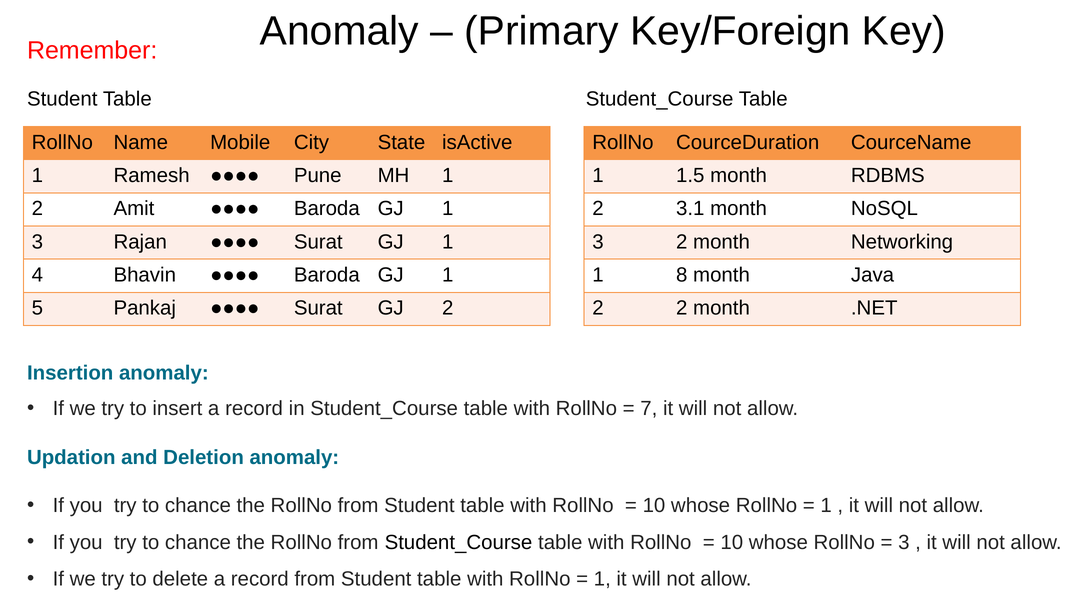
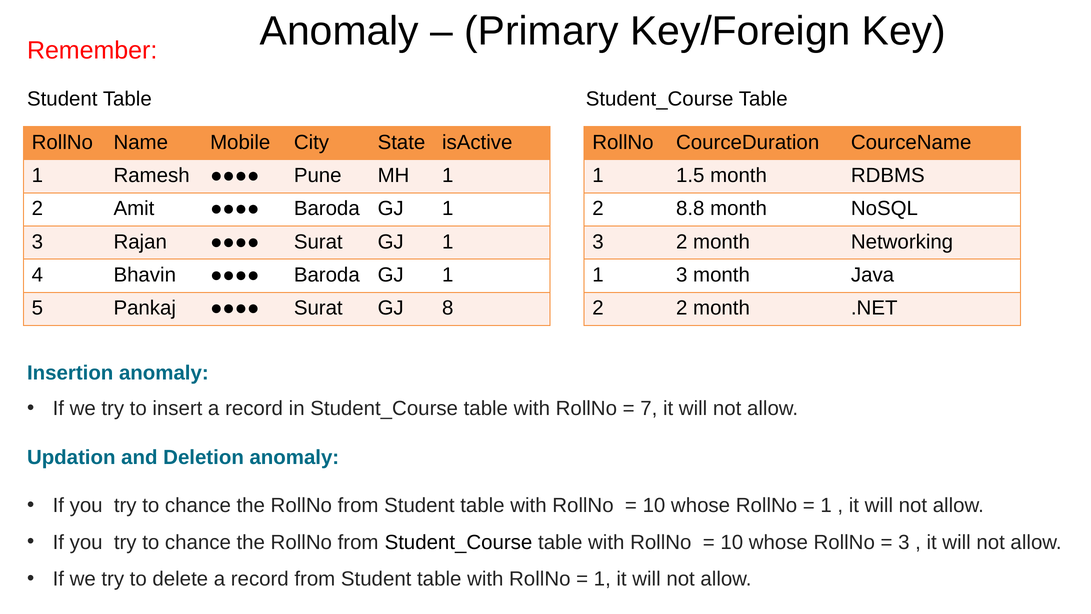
3.1: 3.1 -> 8.8 (690, 209)
8: 8 -> 3 (682, 275)
GJ 2: 2 -> 8 (448, 308)
